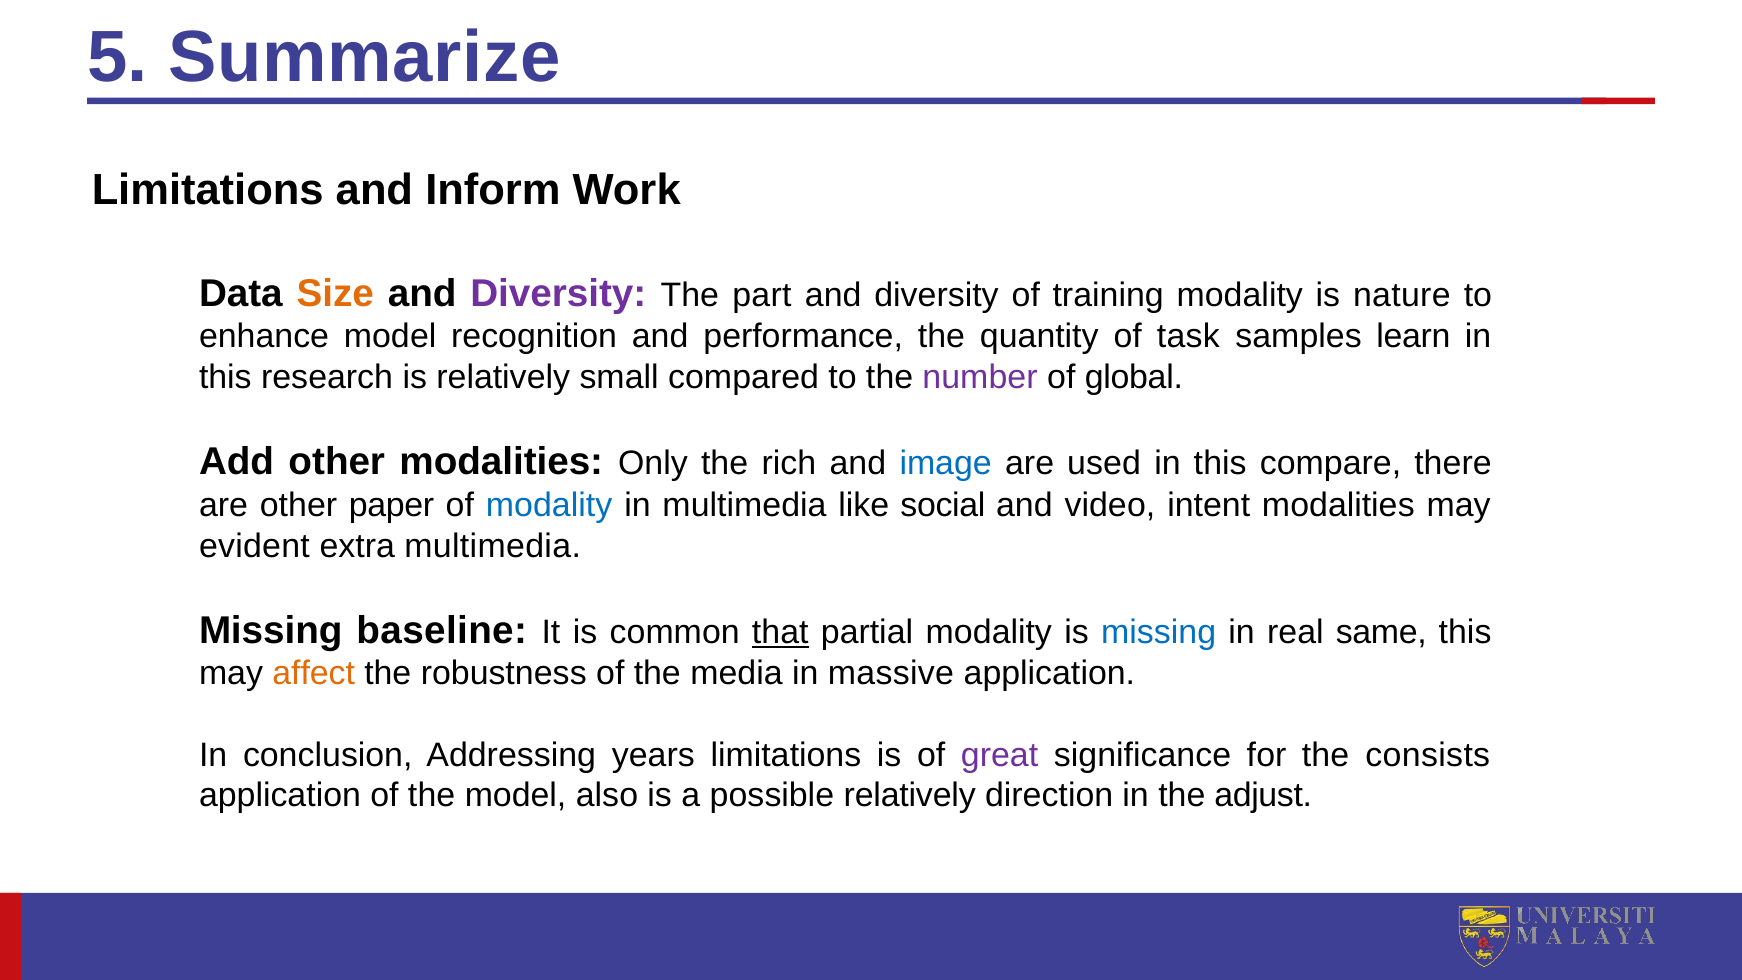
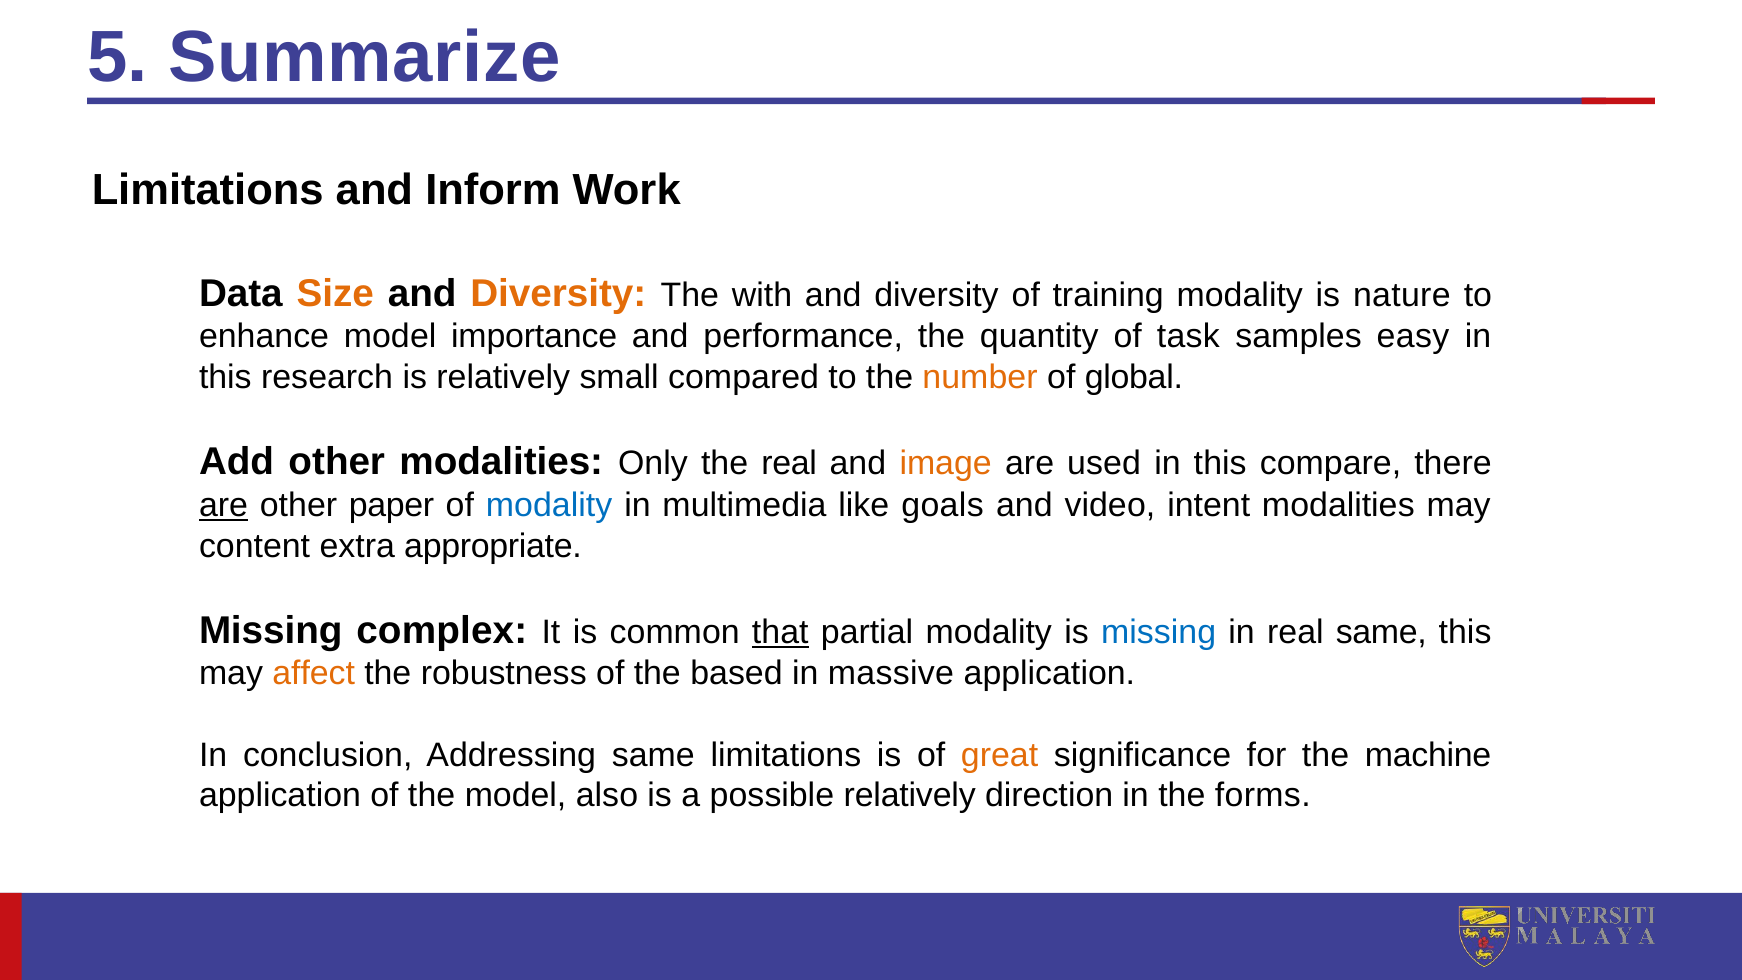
Diversity colour: purple -> orange (558, 293)
part: part -> with (762, 295)
recognition: recognition -> importance (534, 337)
learn: learn -> easy (1413, 337)
number colour: purple -> orange (980, 377)
the rich: rich -> real (789, 463)
image colour: blue -> orange (946, 463)
are underline: none -> present (224, 505)
social: social -> goals (943, 505)
evident: evident -> content (255, 546)
extra multimedia: multimedia -> appropriate (493, 546)
baseline: baseline -> complex (442, 630)
media: media -> based (736, 674)
Addressing years: years -> same (653, 755)
great colour: purple -> orange (1000, 755)
consists: consists -> machine (1428, 755)
adjust: adjust -> forms (1263, 796)
